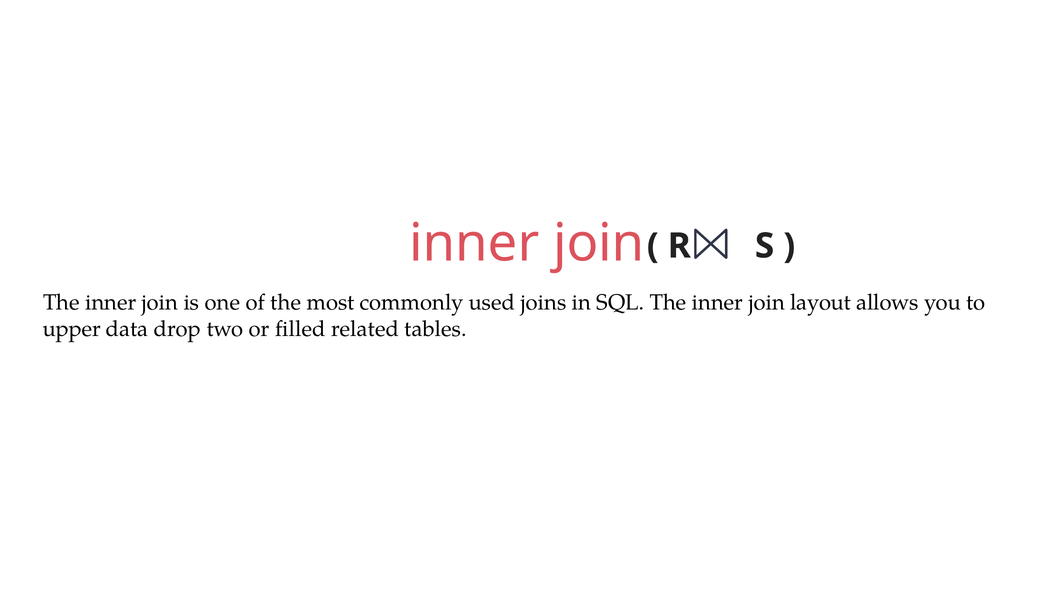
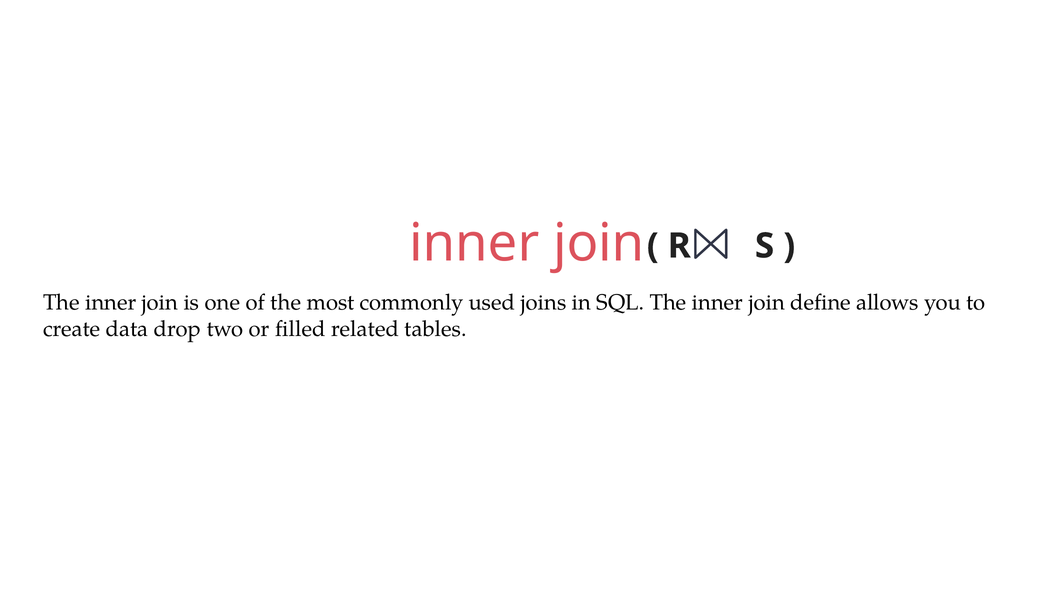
layout: layout -> define (821, 302)
upper: upper -> create (72, 329)
